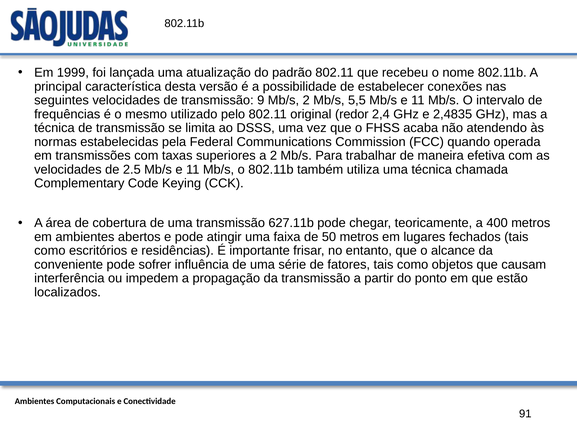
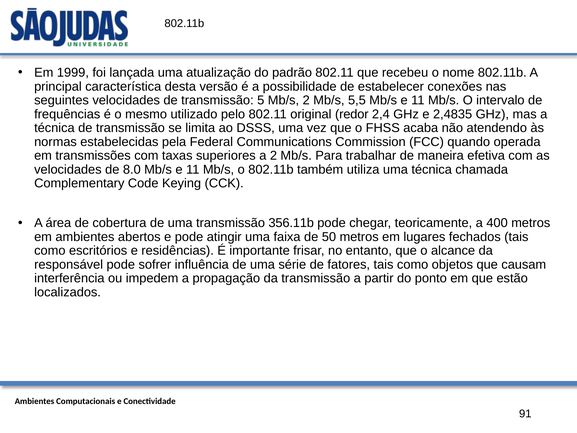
9: 9 -> 5 (261, 100)
2.5: 2.5 -> 8.0 (132, 169)
627.11b: 627.11b -> 356.11b (291, 223)
conveniente: conveniente -> responsável (69, 264)
